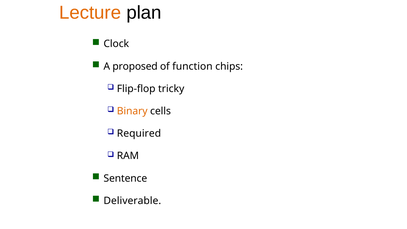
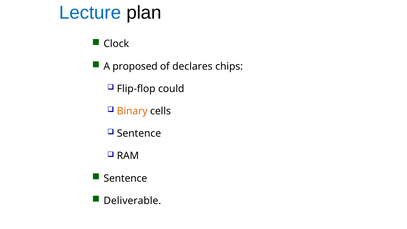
Lecture colour: orange -> blue (90, 13)
function: function -> declares (192, 66)
tricky: tricky -> could (171, 89)
Required: Required -> Sentence (139, 134)
